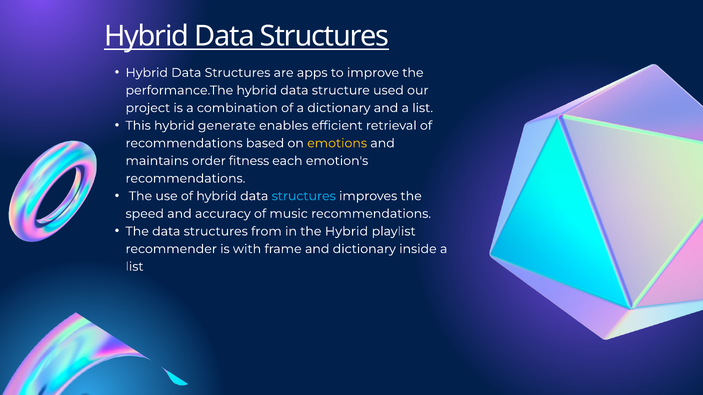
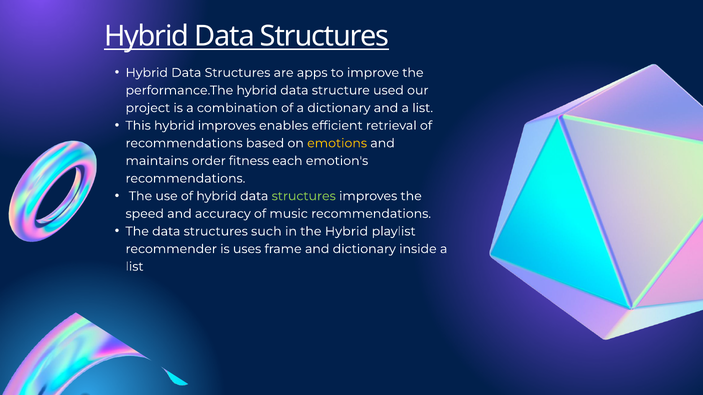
hybrid generate: generate -> improves (227, 126)
structures colour: light blue -> light green (304, 196)
from: from -> such (266, 232)
with: with -> uses (247, 249)
